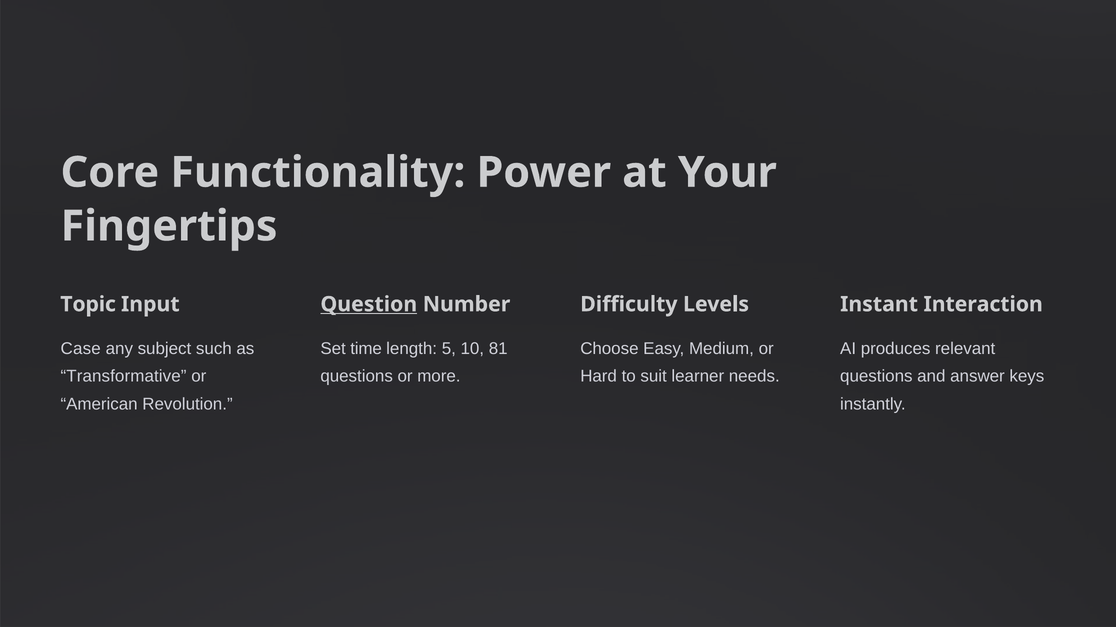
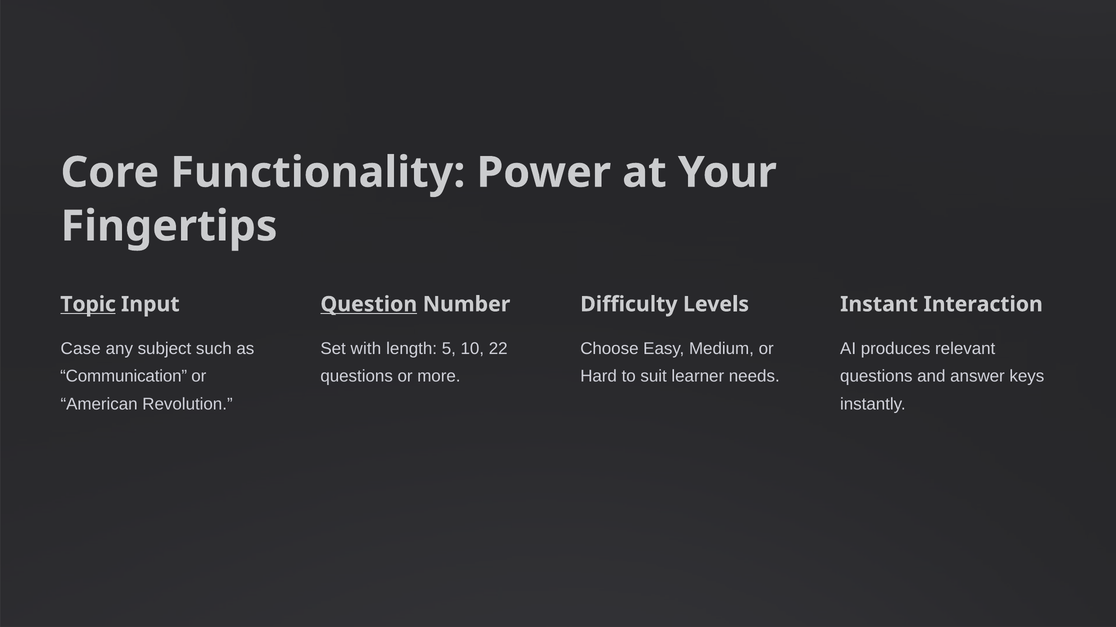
Topic underline: none -> present (88, 305)
time: time -> with (366, 349)
81: 81 -> 22 (498, 349)
Transformative: Transformative -> Communication (124, 377)
